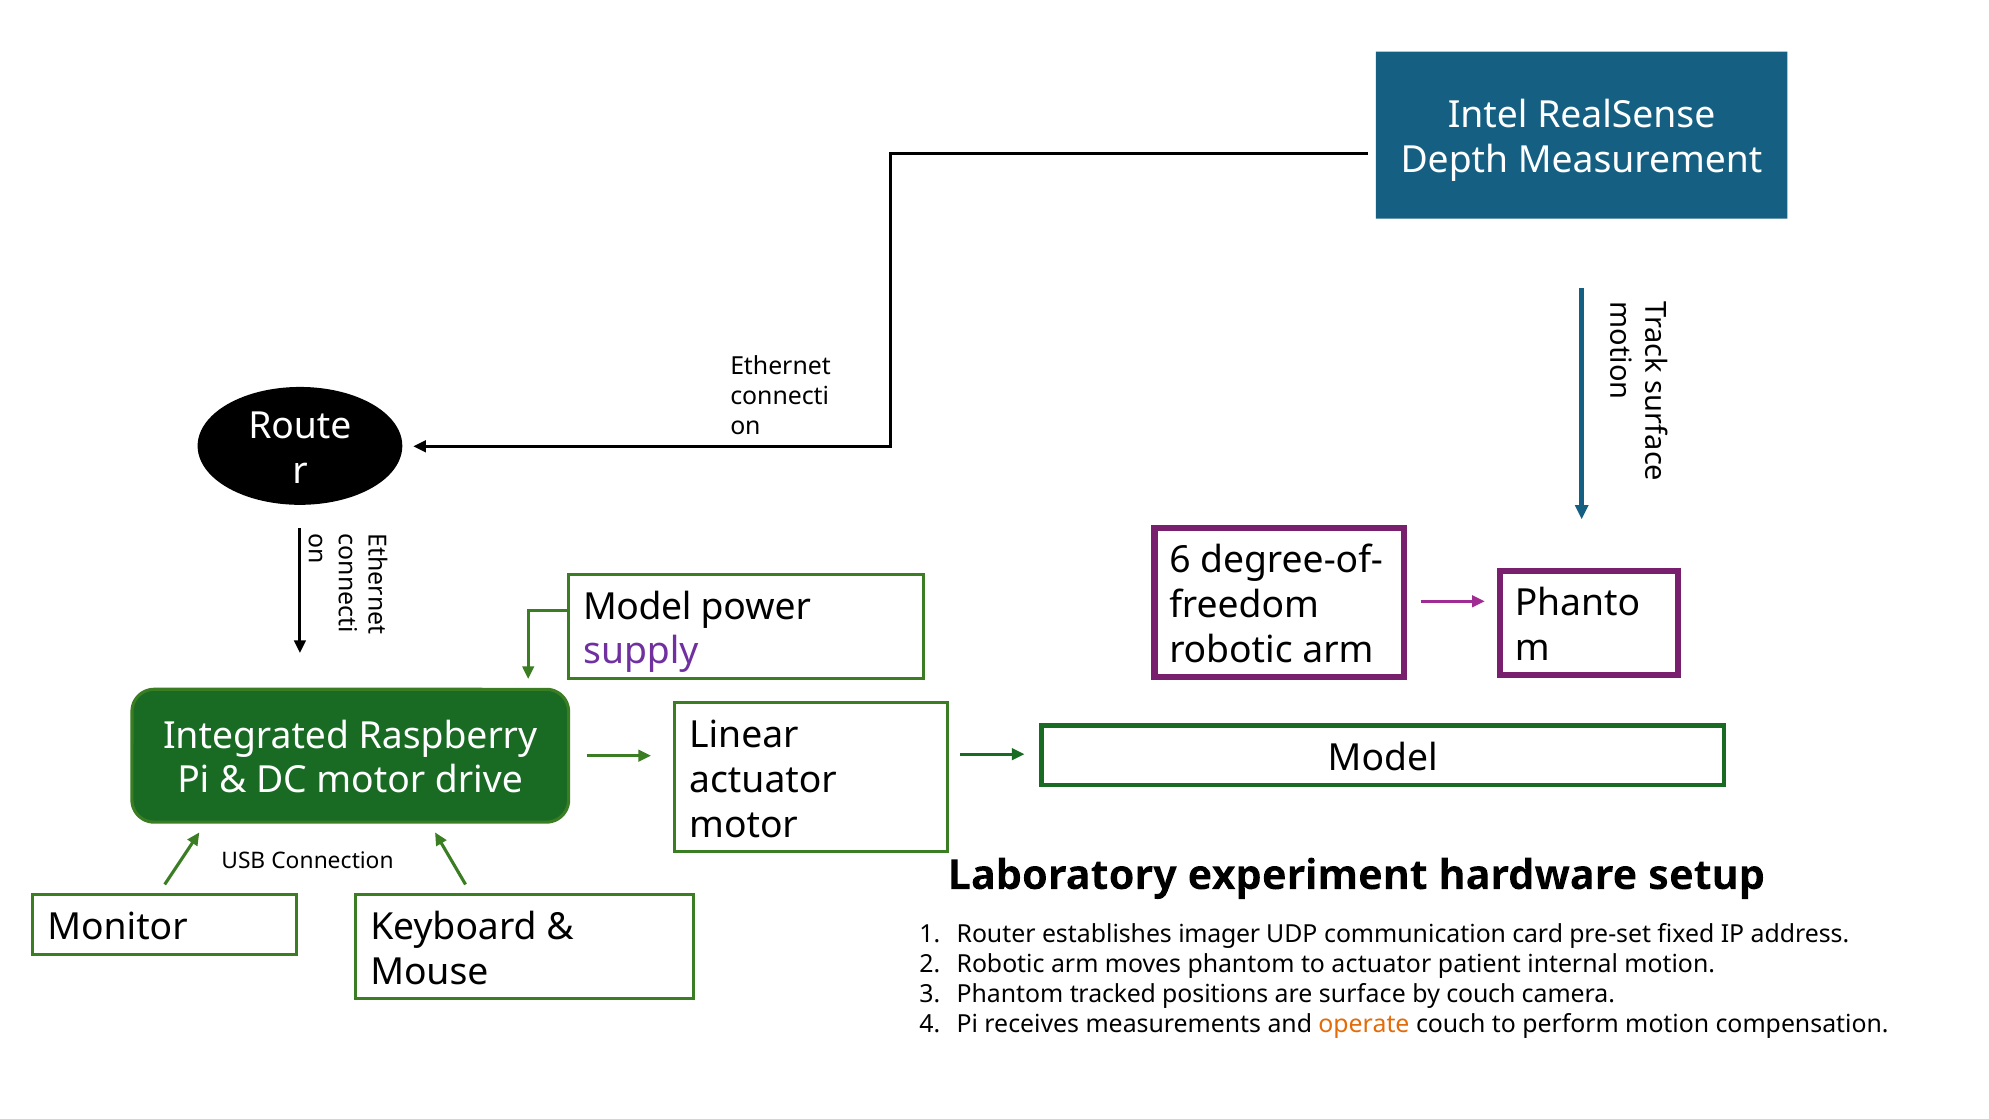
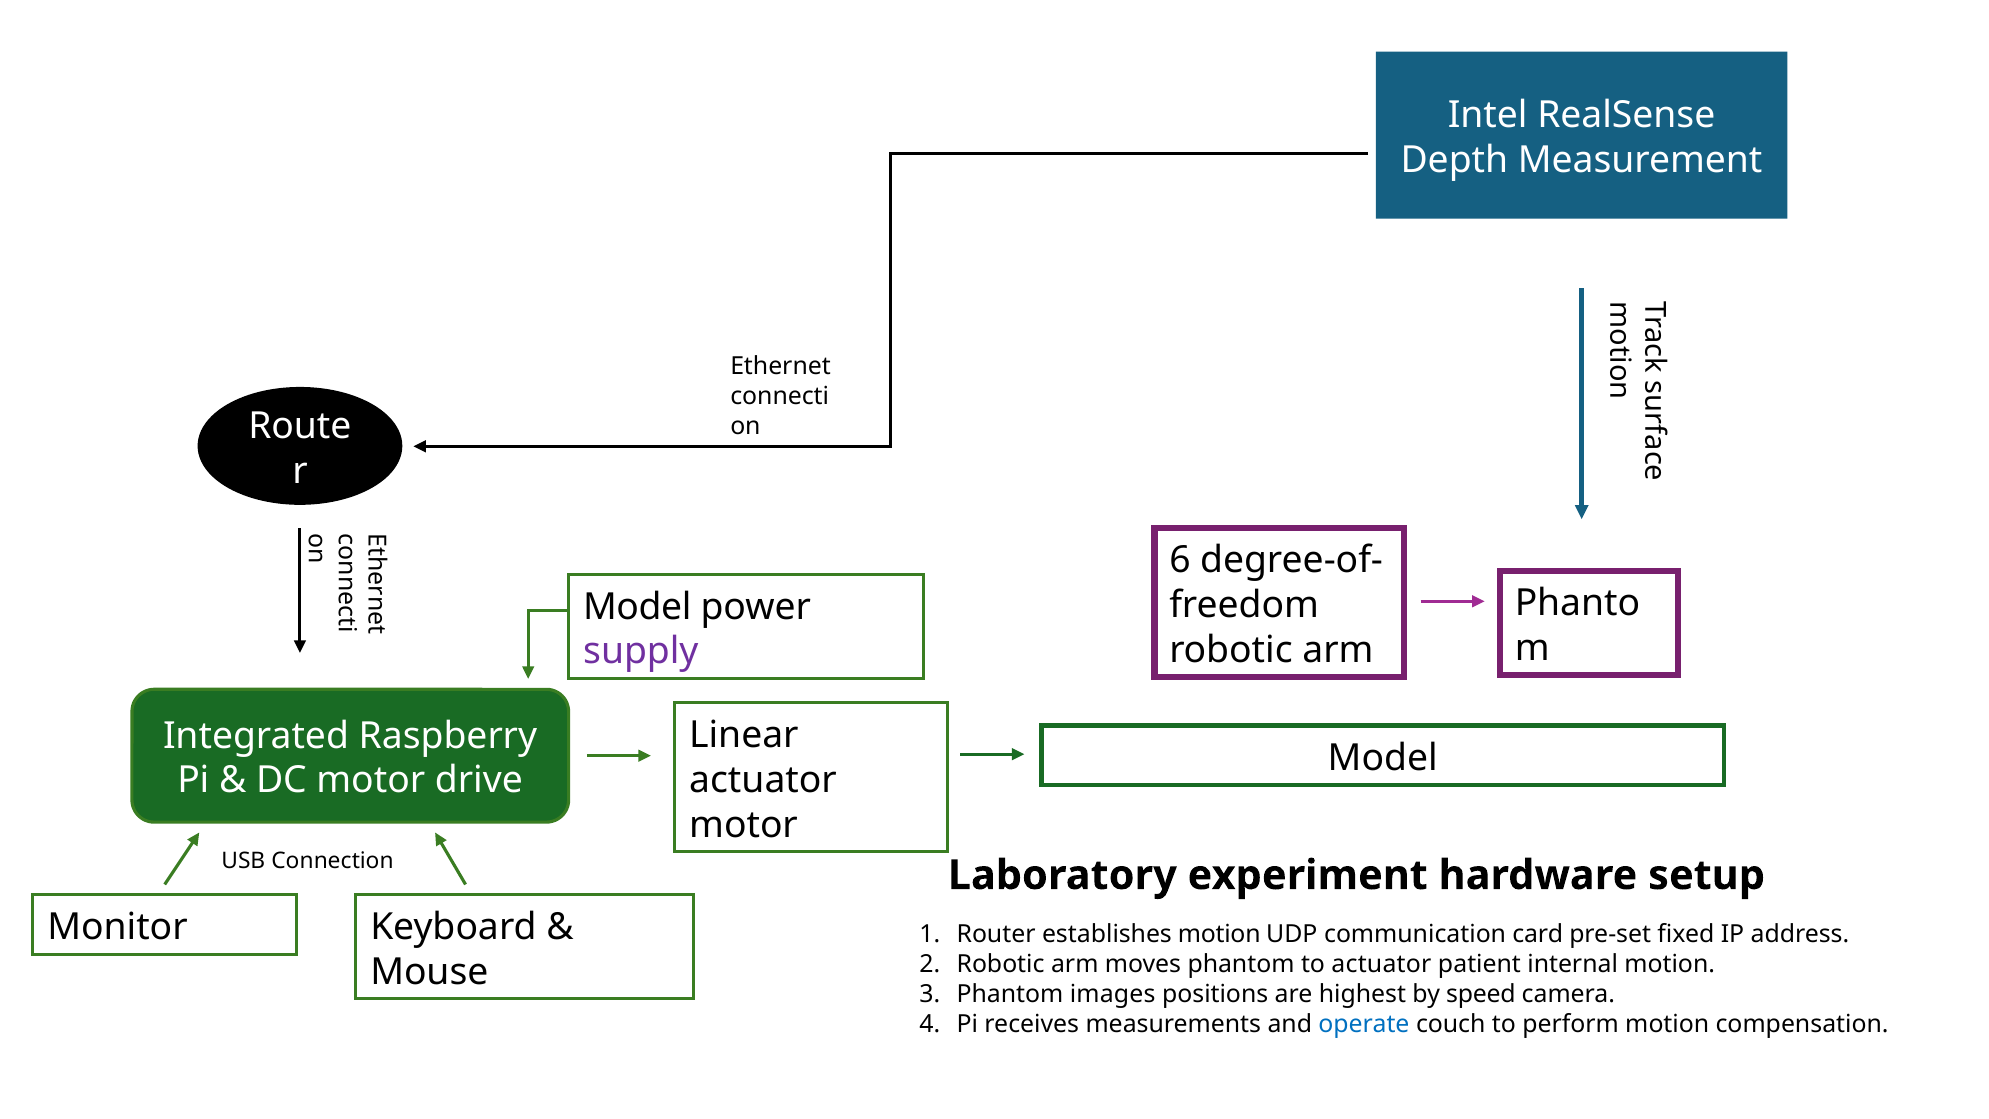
establishes imager: imager -> motion (1219, 934)
tracked: tracked -> images (1113, 994)
surface: surface -> highest (1362, 994)
by couch: couch -> speed (1481, 994)
operate colour: orange -> blue (1364, 1024)
